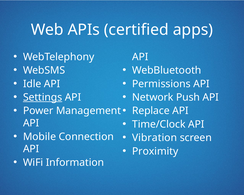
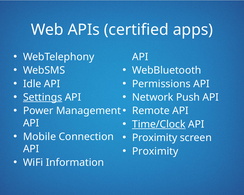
Replace: Replace -> Remote (151, 111)
Time/Clock underline: none -> present (159, 124)
Vibration: Vibration -> Proximity (155, 138)
